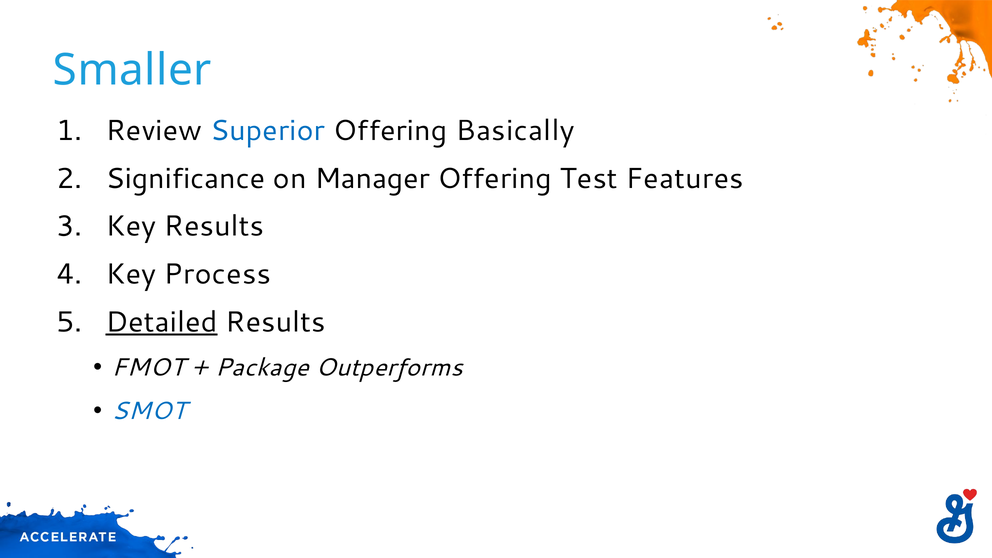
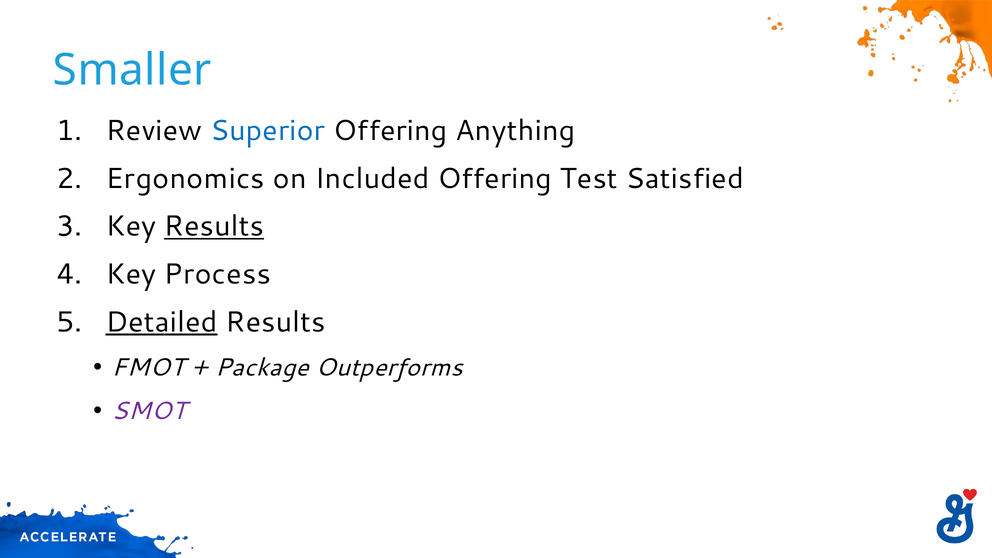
Basically: Basically -> Anything (515, 131)
Significance: Significance -> Ergonomics (185, 179)
Manager: Manager -> Included (372, 179)
Features: Features -> Satisfied (685, 179)
Results underline: none -> present (214, 226)
SMOT colour: blue -> purple (149, 411)
